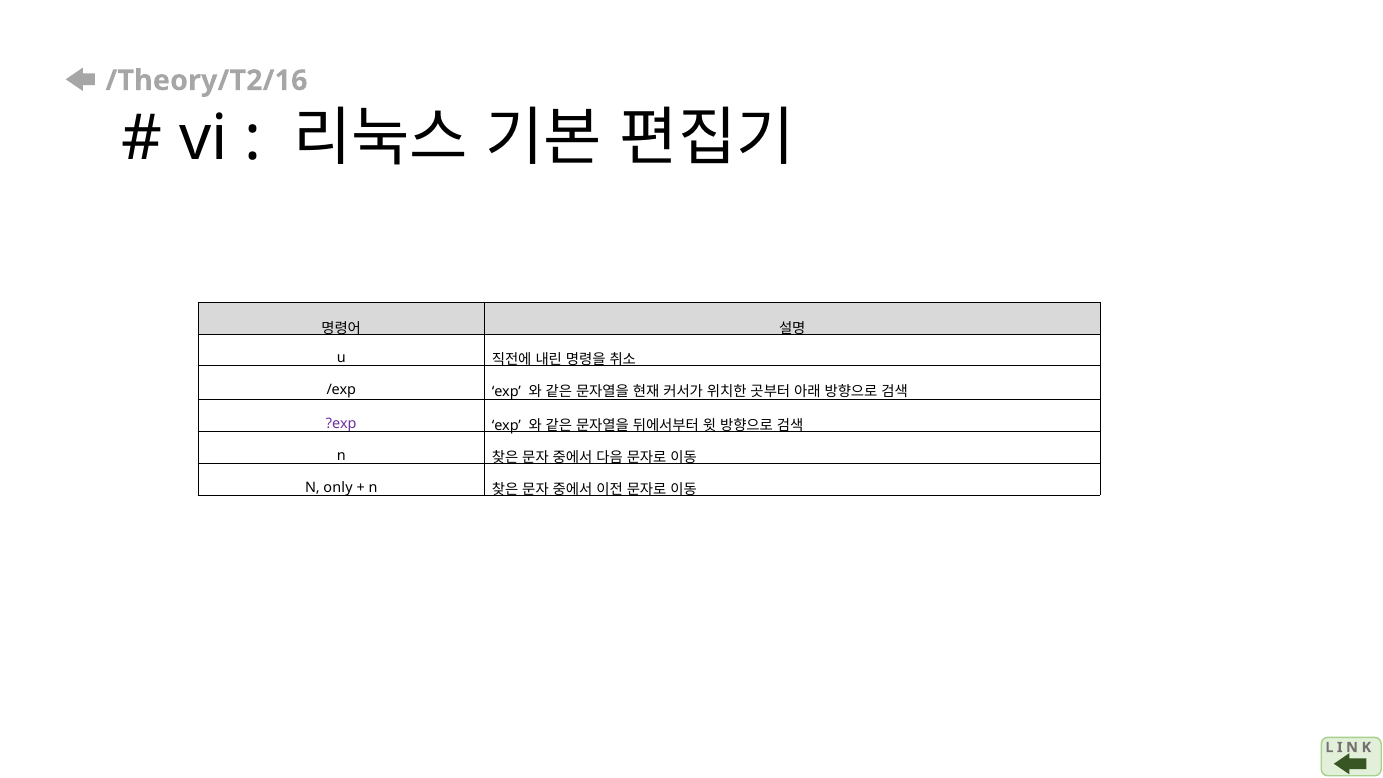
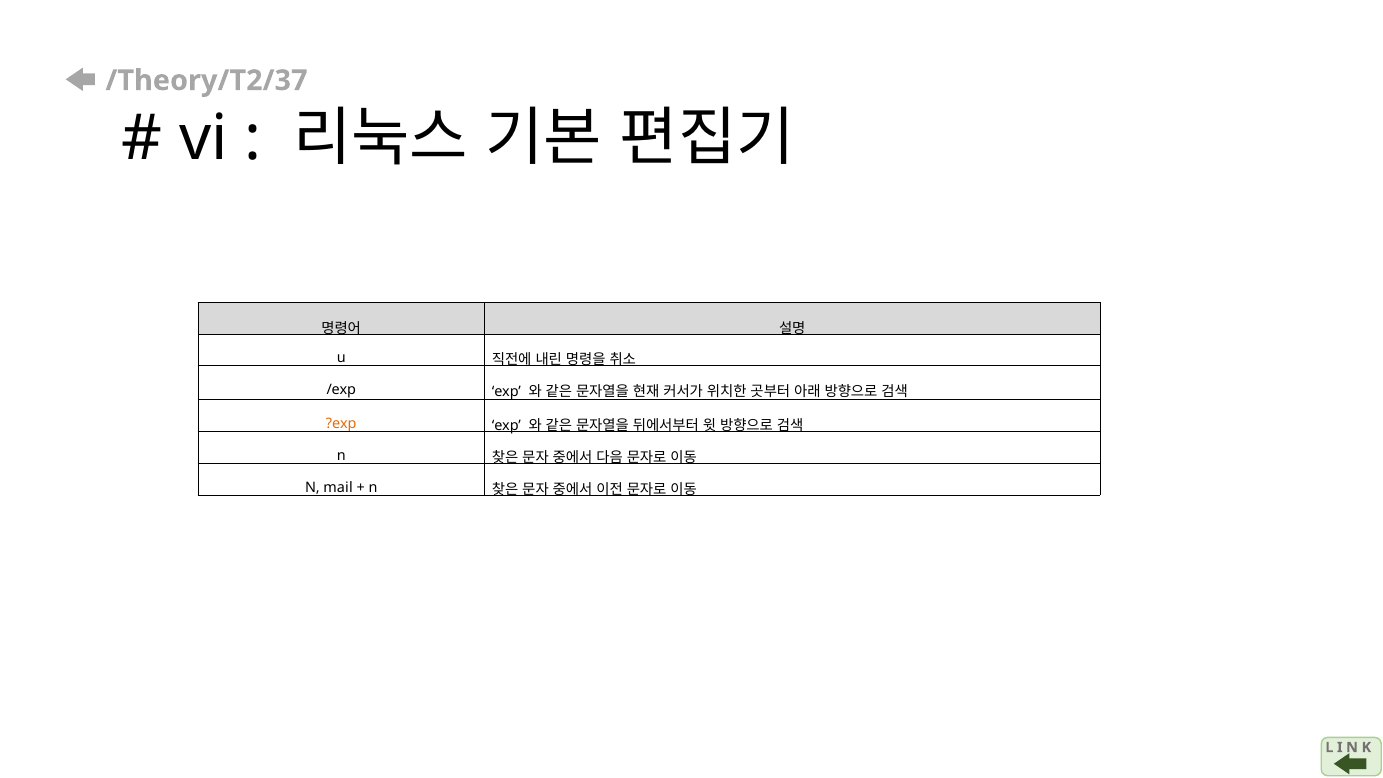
/Theory/T2/16: /Theory/T2/16 -> /Theory/T2/37 (207, 81)
?exp colour: purple -> orange (341, 424)
only: only -> mail (338, 487)
